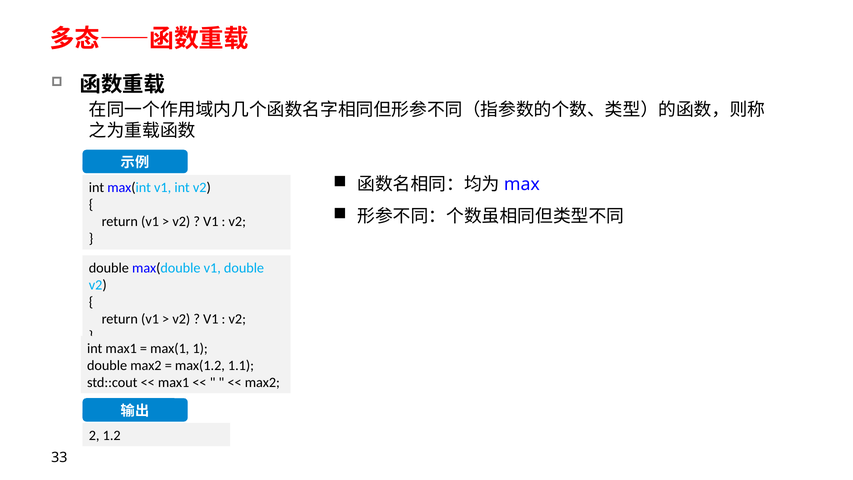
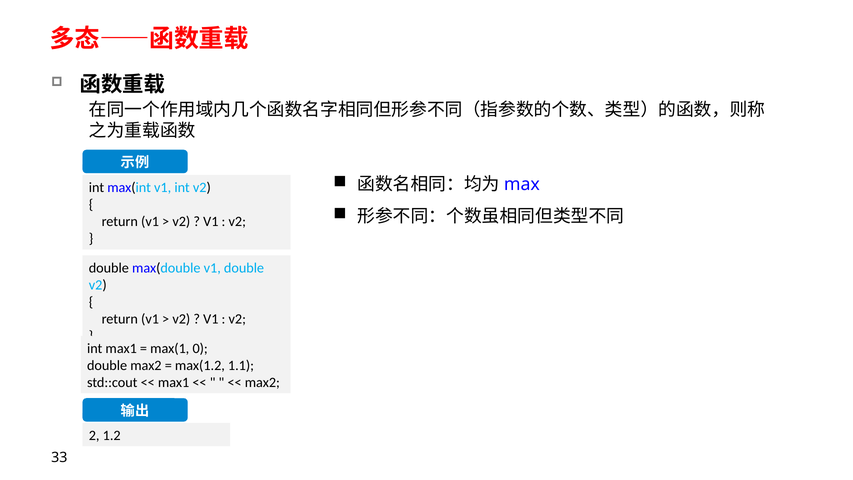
1: 1 -> 0 (200, 348)
